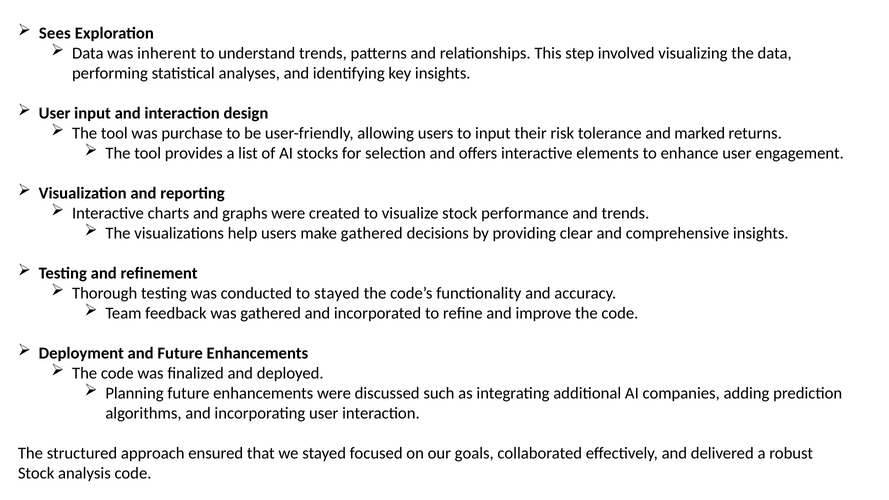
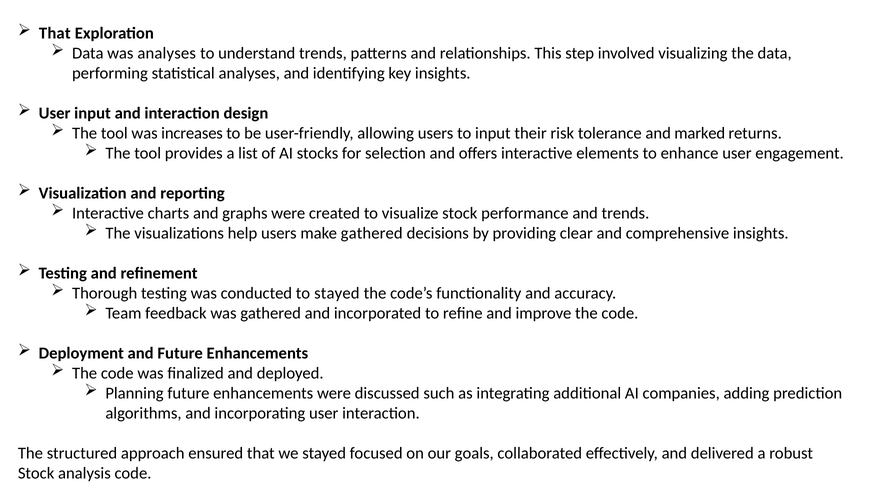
Sees: Sees -> That (55, 33)
was inherent: inherent -> analyses (167, 53)
purchase: purchase -> increases (192, 133)
